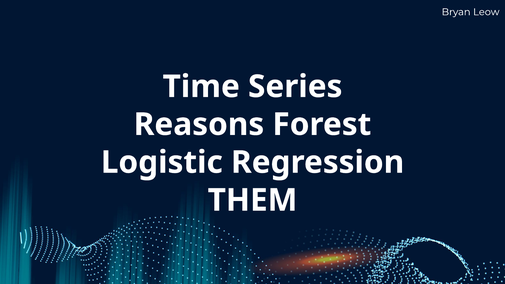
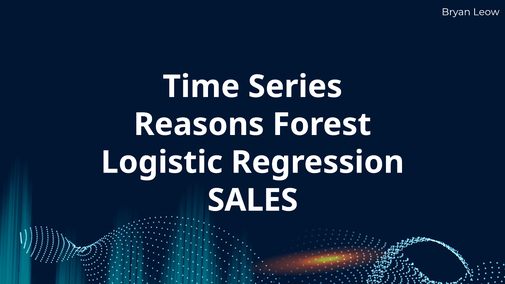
THEM: THEM -> SALES (253, 200)
